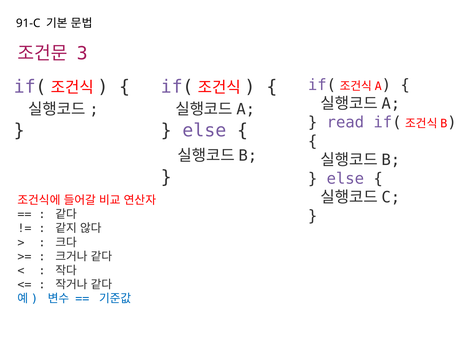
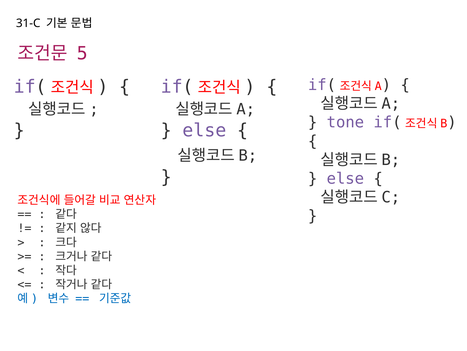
91-C: 91-C -> 31-C (28, 23)
3: 3 -> 5 (82, 54)
read: read -> tone (345, 122)
